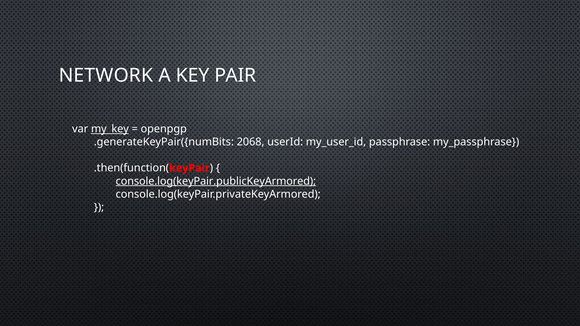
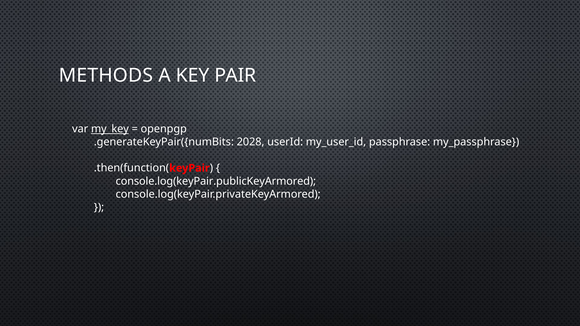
NETWORK: NETWORK -> METHODS (106, 76)
2068: 2068 -> 2028 (251, 142)
console.log(keyPair.publicKeyArmored underline: present -> none (216, 181)
